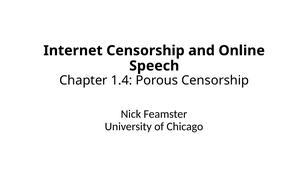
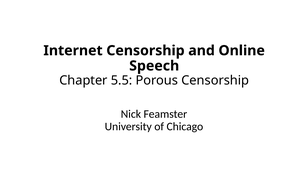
1.4: 1.4 -> 5.5 (122, 80)
